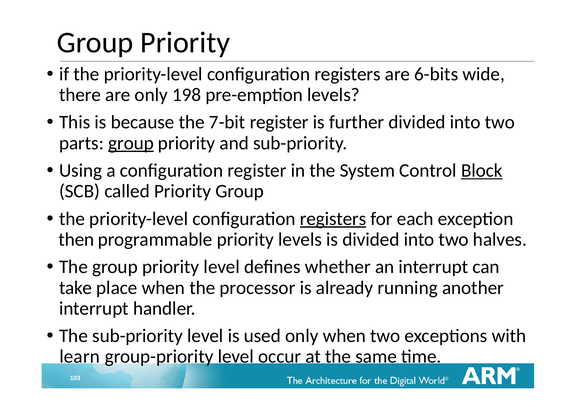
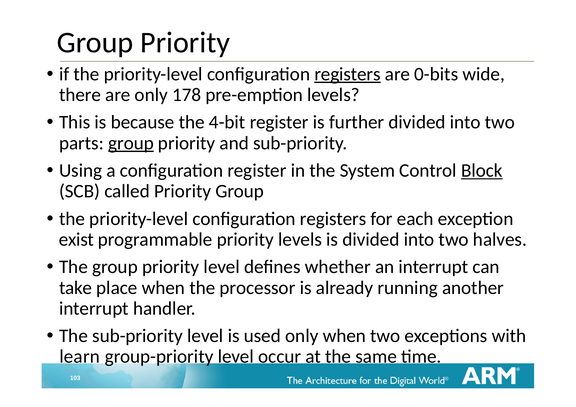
registers underline: none -> present (348, 74)
6-bits: 6-bits -> 0-bits (436, 74)
198: 198 -> 178 (187, 95)
7-bit: 7-bit -> 4-bit (227, 122)
registers underline: present -> none (333, 219)
then: then -> exist (76, 239)
